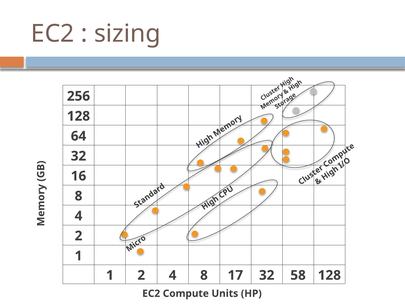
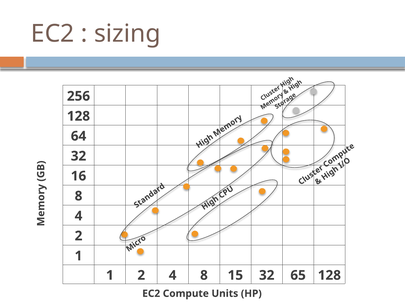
17: 17 -> 15 (235, 275)
58: 58 -> 65 (298, 275)
